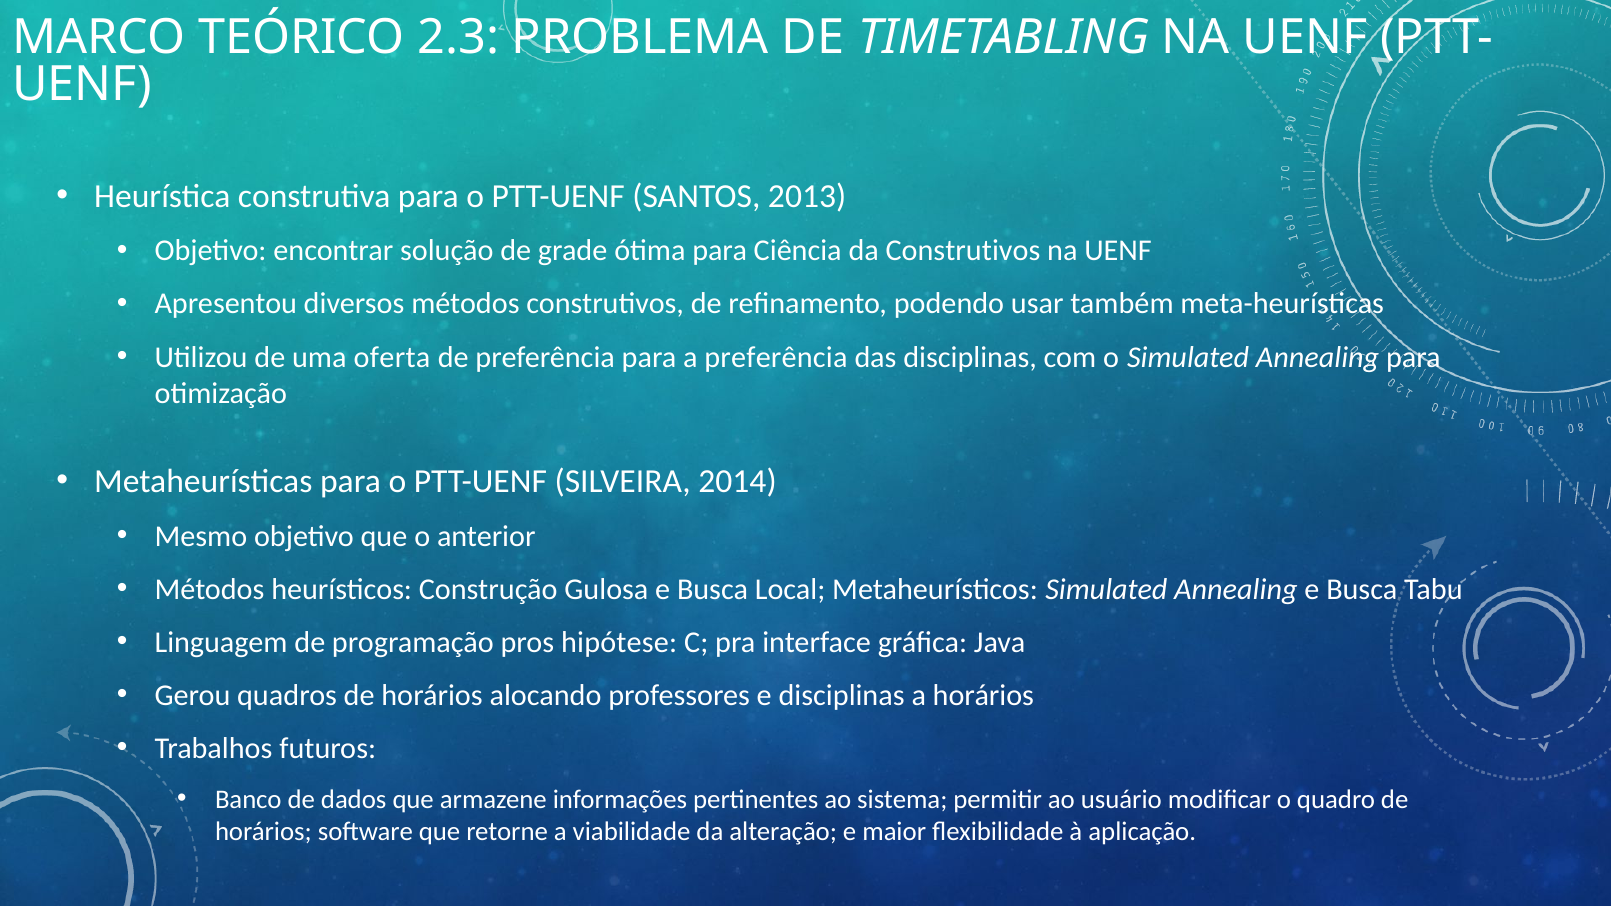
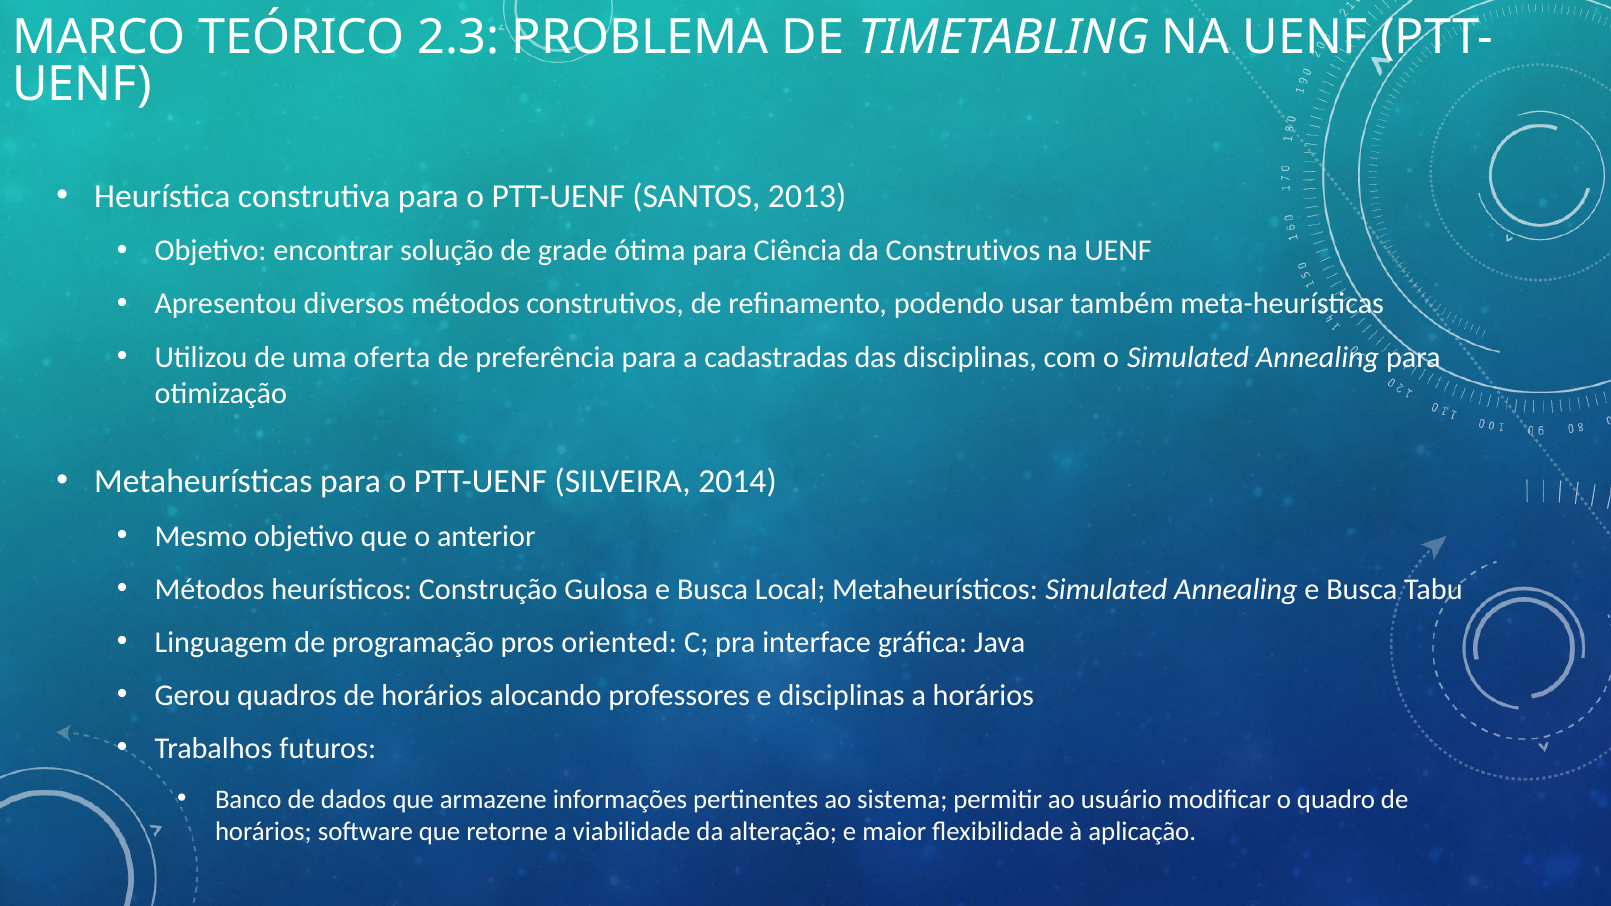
a preferência: preferência -> cadastradas (776, 357)
hipótese: hipótese -> oriented (619, 642)
